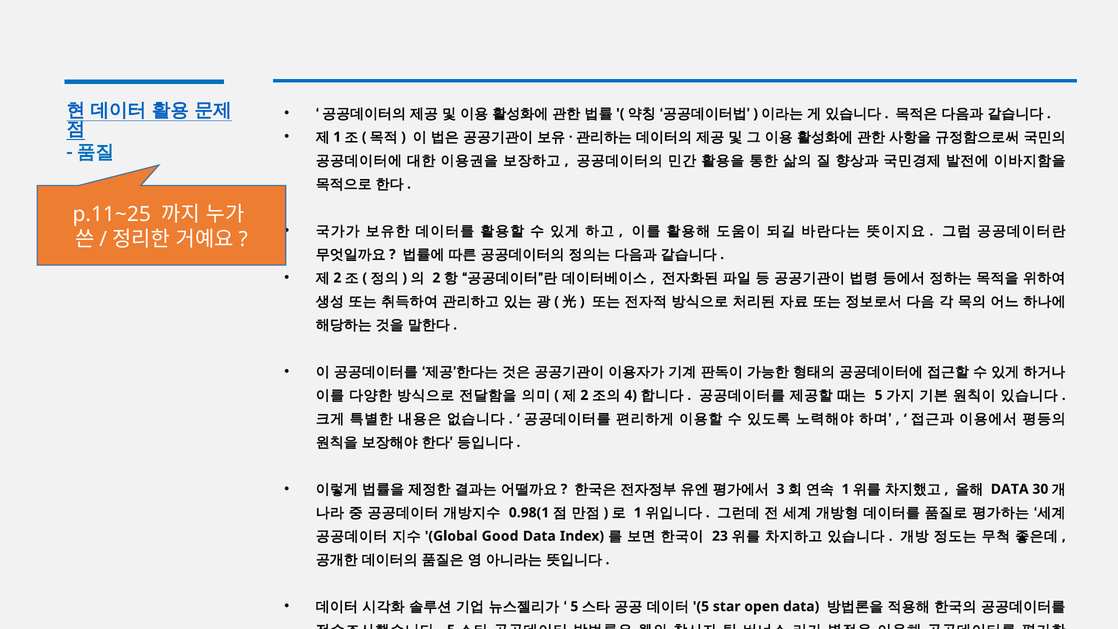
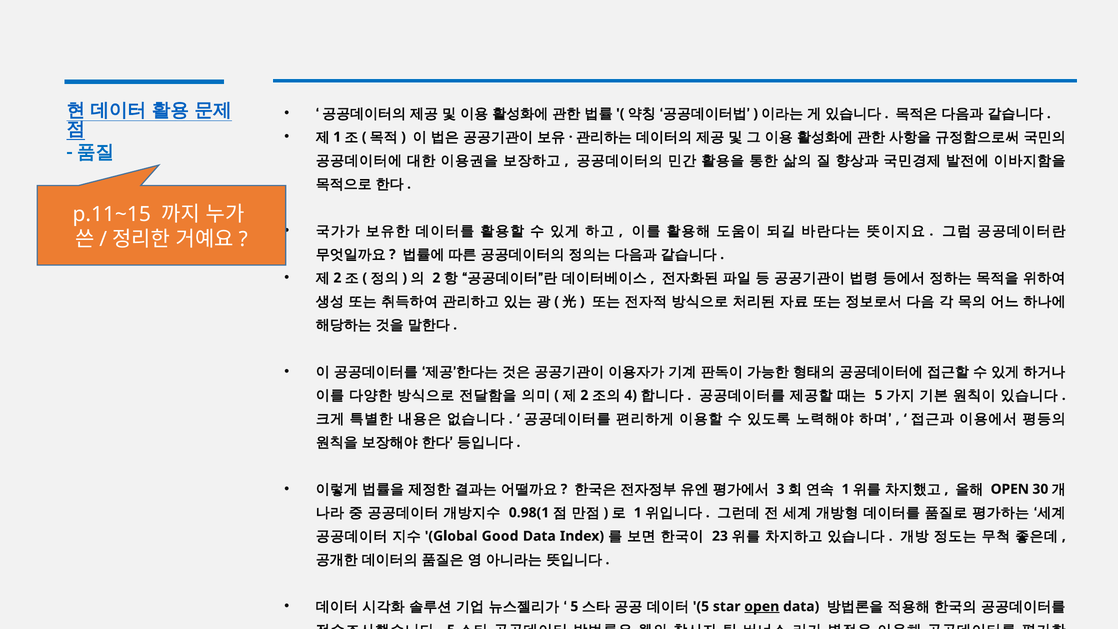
p.11~25: p.11~25 -> p.11~15 (112, 214)
DATA: DATA -> OPEN (1010, 489)
open underline: none -> present (762, 606)
